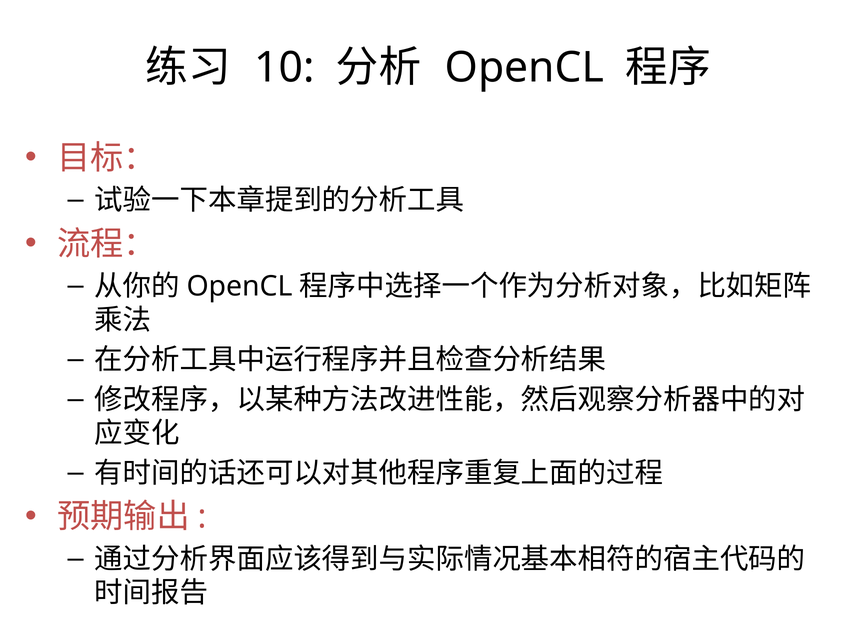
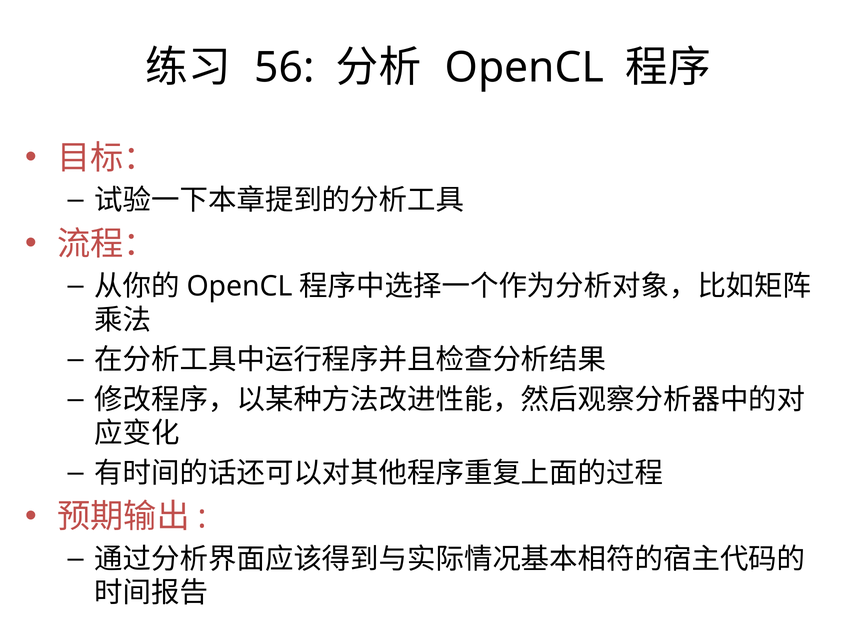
10: 10 -> 56 (285, 67)
